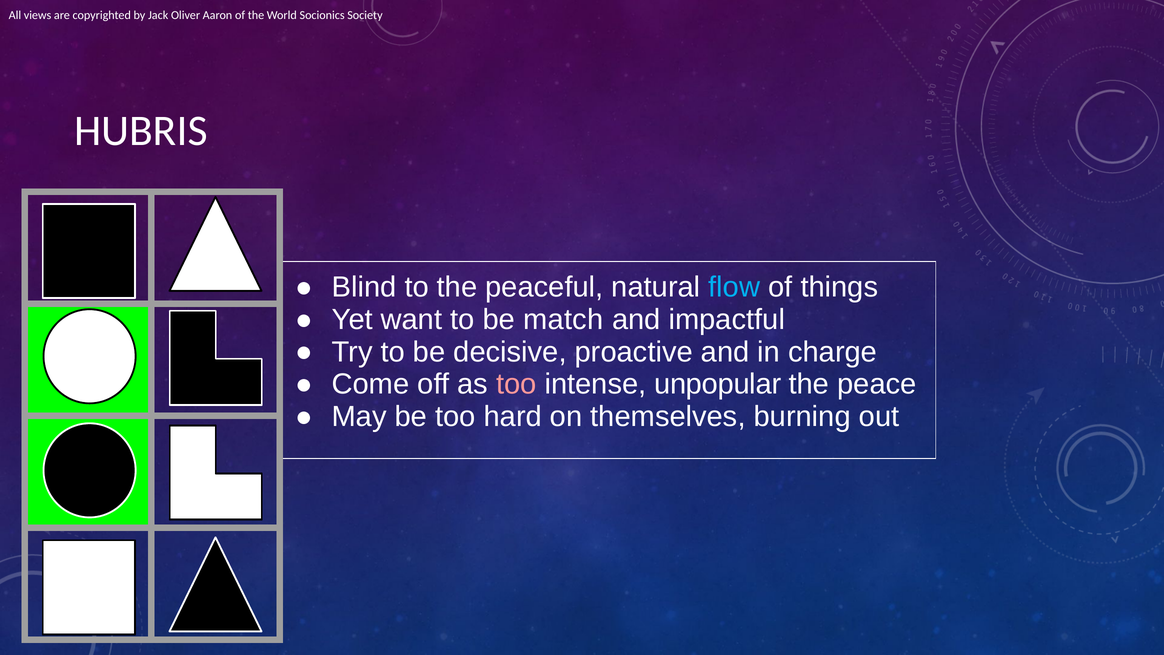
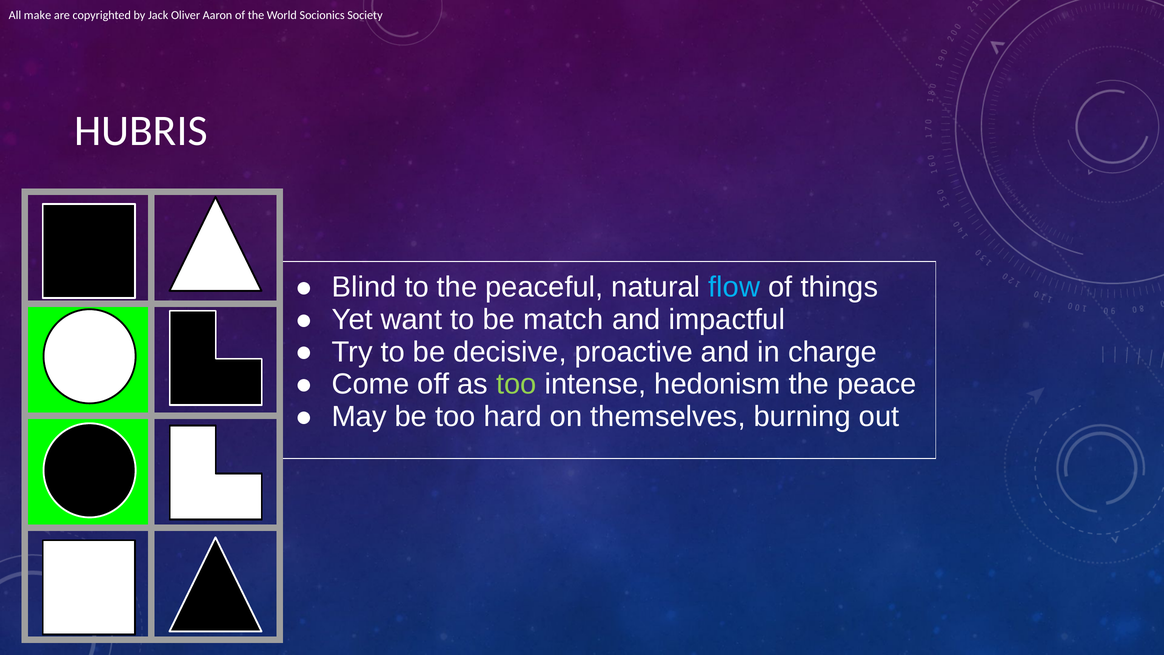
views: views -> make (38, 15)
too colour: pink -> light green (516, 384)
unpopular: unpopular -> hedonism (718, 384)
